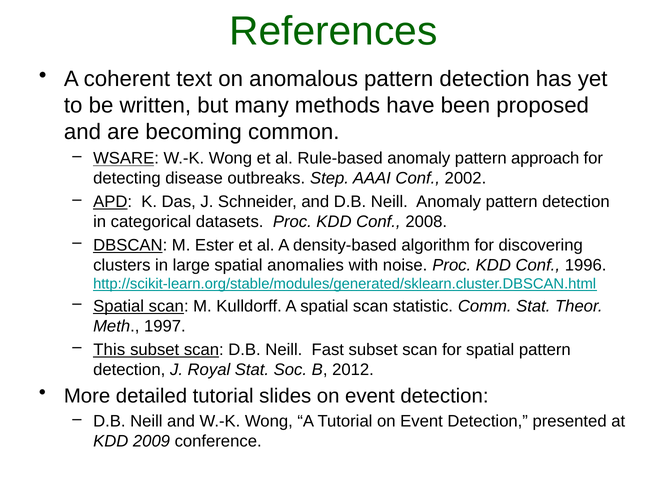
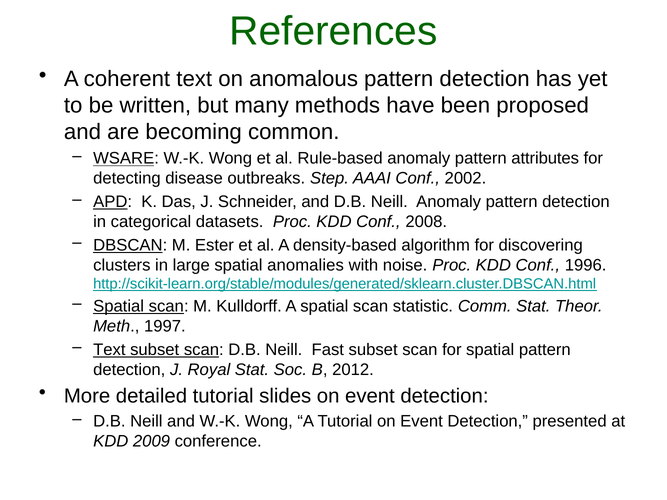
approach: approach -> attributes (545, 158)
This: This -> Text (109, 350)
